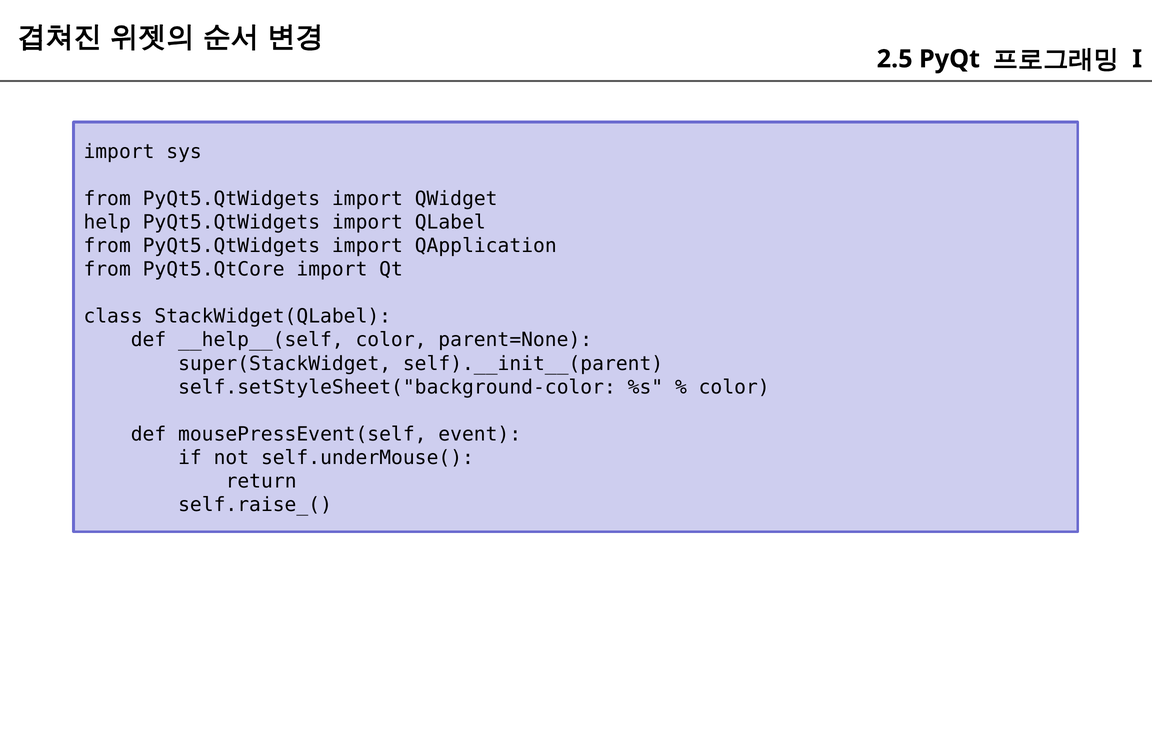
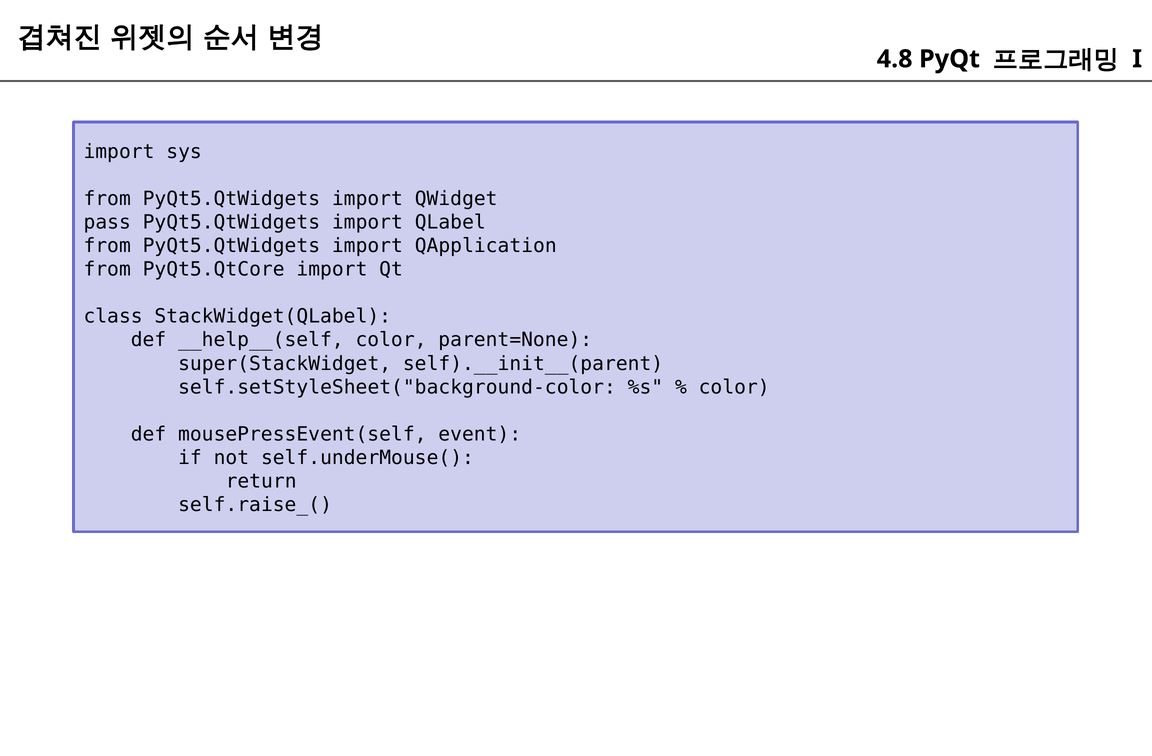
2.5: 2.5 -> 4.8 (895, 59)
help: help -> pass (107, 223)
